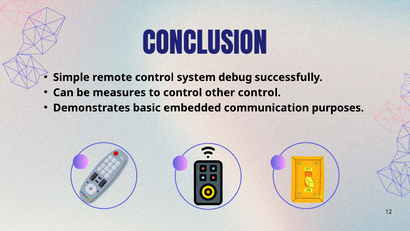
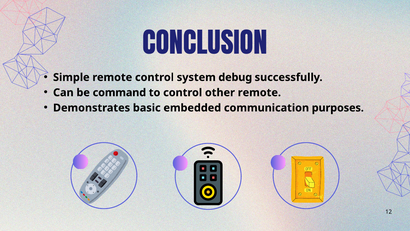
measures: measures -> command (119, 92)
other control: control -> remote (259, 92)
